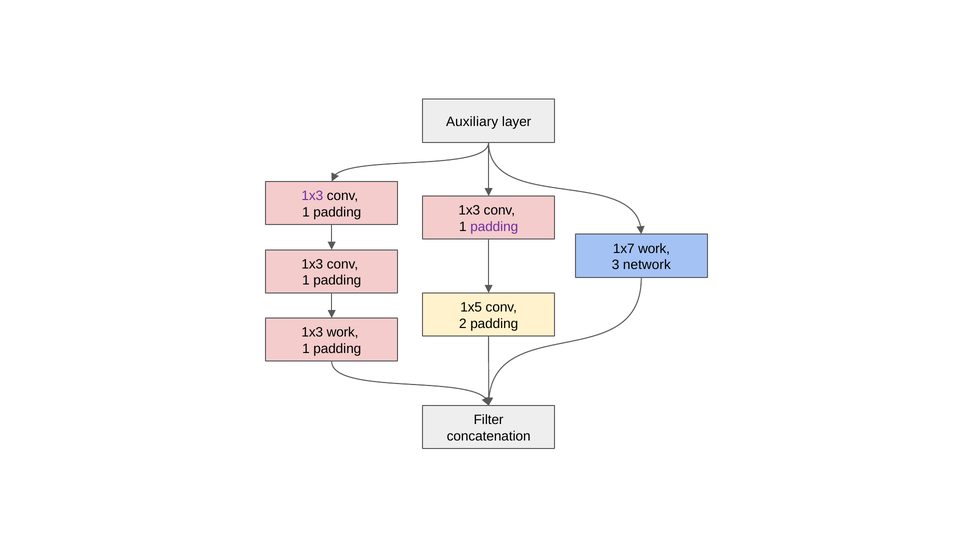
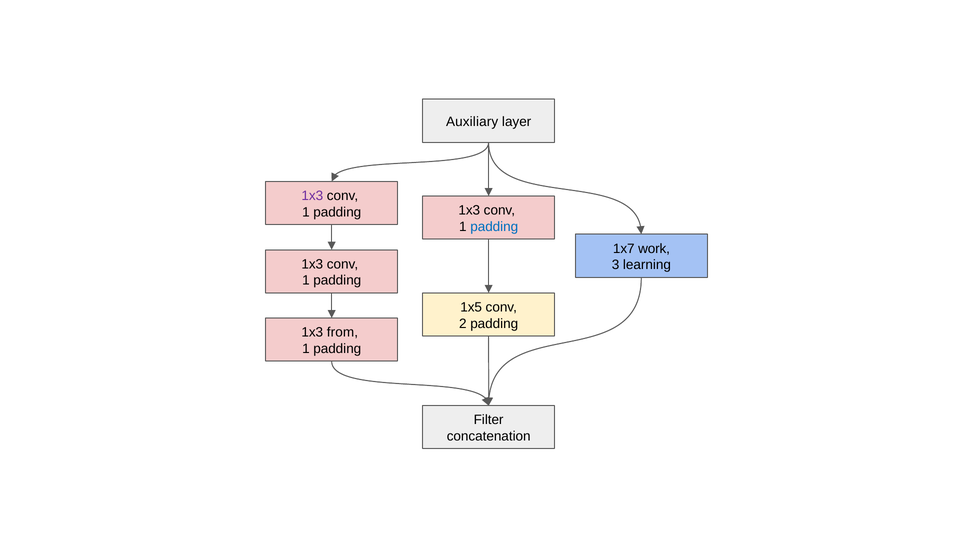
padding colour: purple -> blue (494, 226)
network: network -> learning (647, 265)
1x3 work: work -> from (342, 332)
